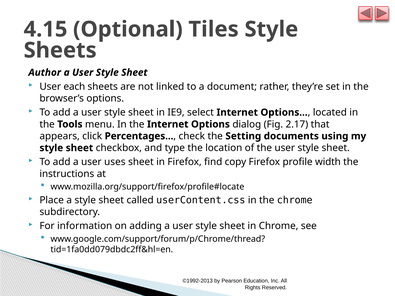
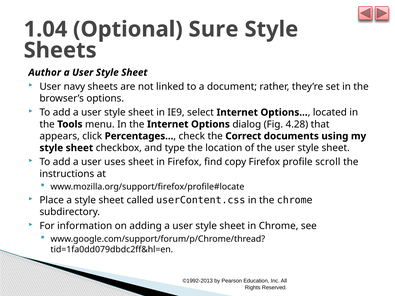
4.15: 4.15 -> 1.04 (46, 29)
Tiles: Tiles -> Sure (213, 29)
each: each -> navy (74, 87)
2.17: 2.17 -> 4.28 (297, 124)
Setting: Setting -> Correct (243, 136)
width: width -> scroll (328, 162)
